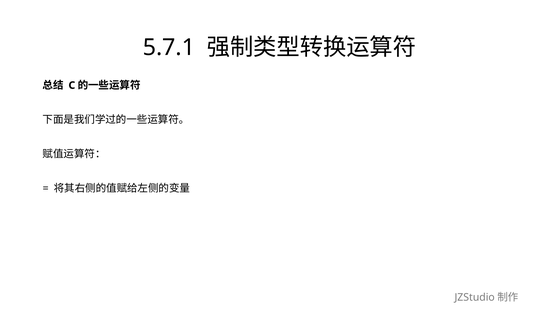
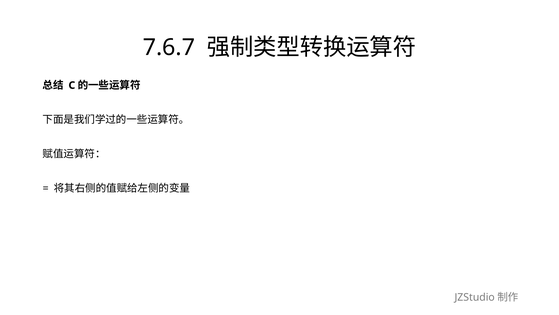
5.7.1: 5.7.1 -> 7.6.7 (169, 47)
